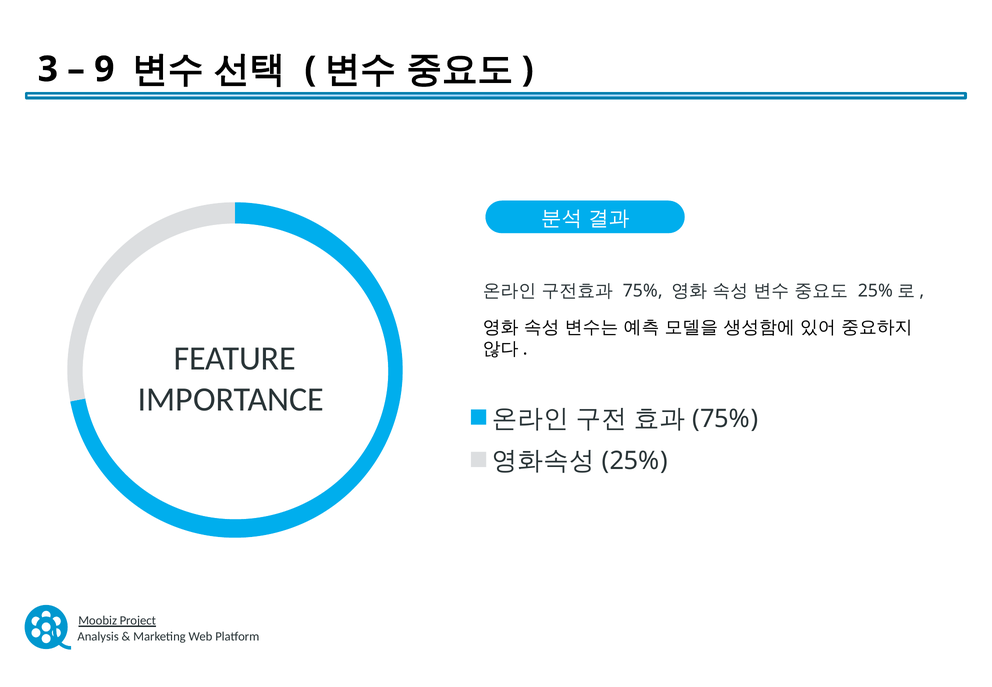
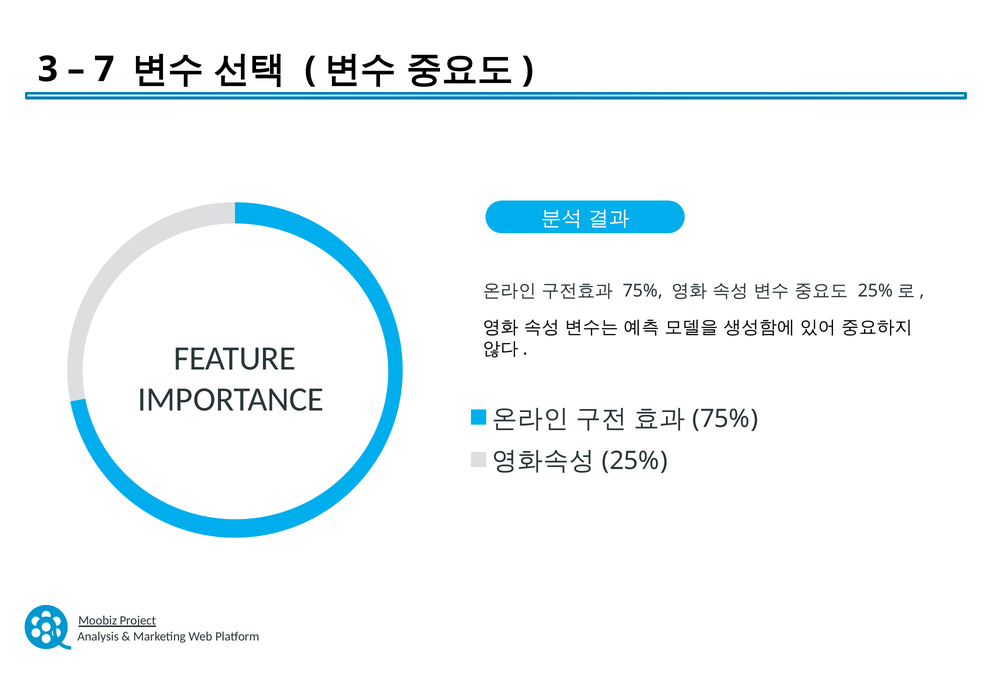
9: 9 -> 7 (104, 69)
